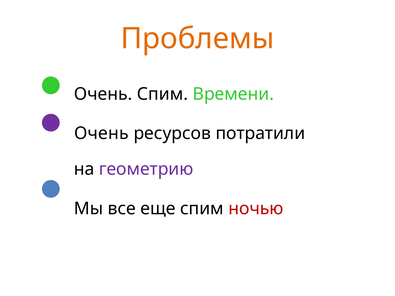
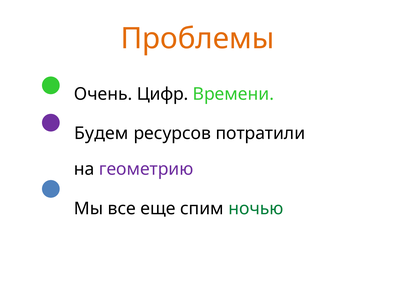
Очень Спим: Спим -> Цифр (163, 94)
Очень: Очень -> Будем (101, 133)
ночью colour: red -> green (256, 209)
